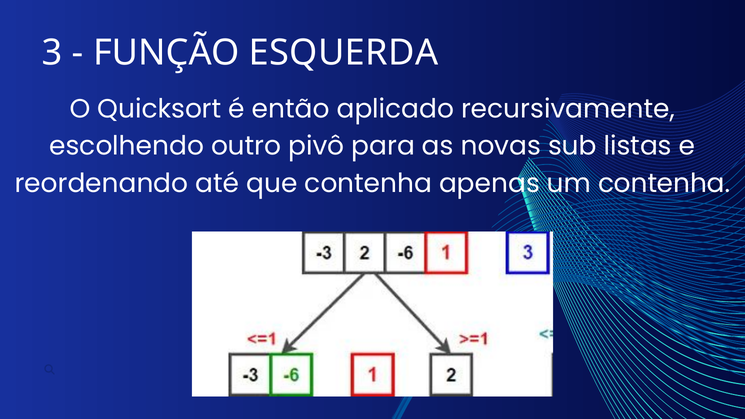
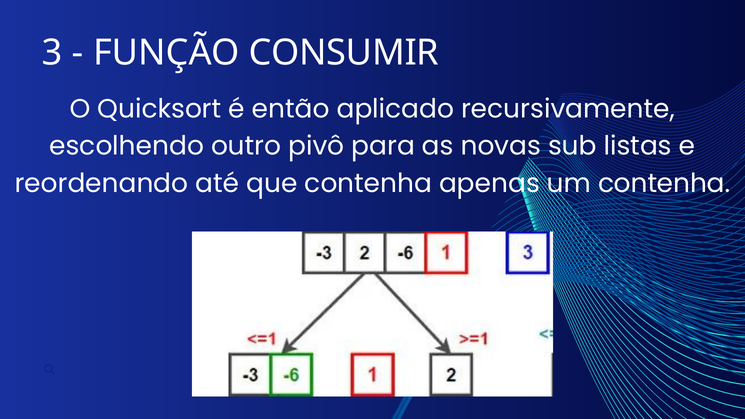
ESQUERDA: ESQUERDA -> CONSUMIR (344, 53)
